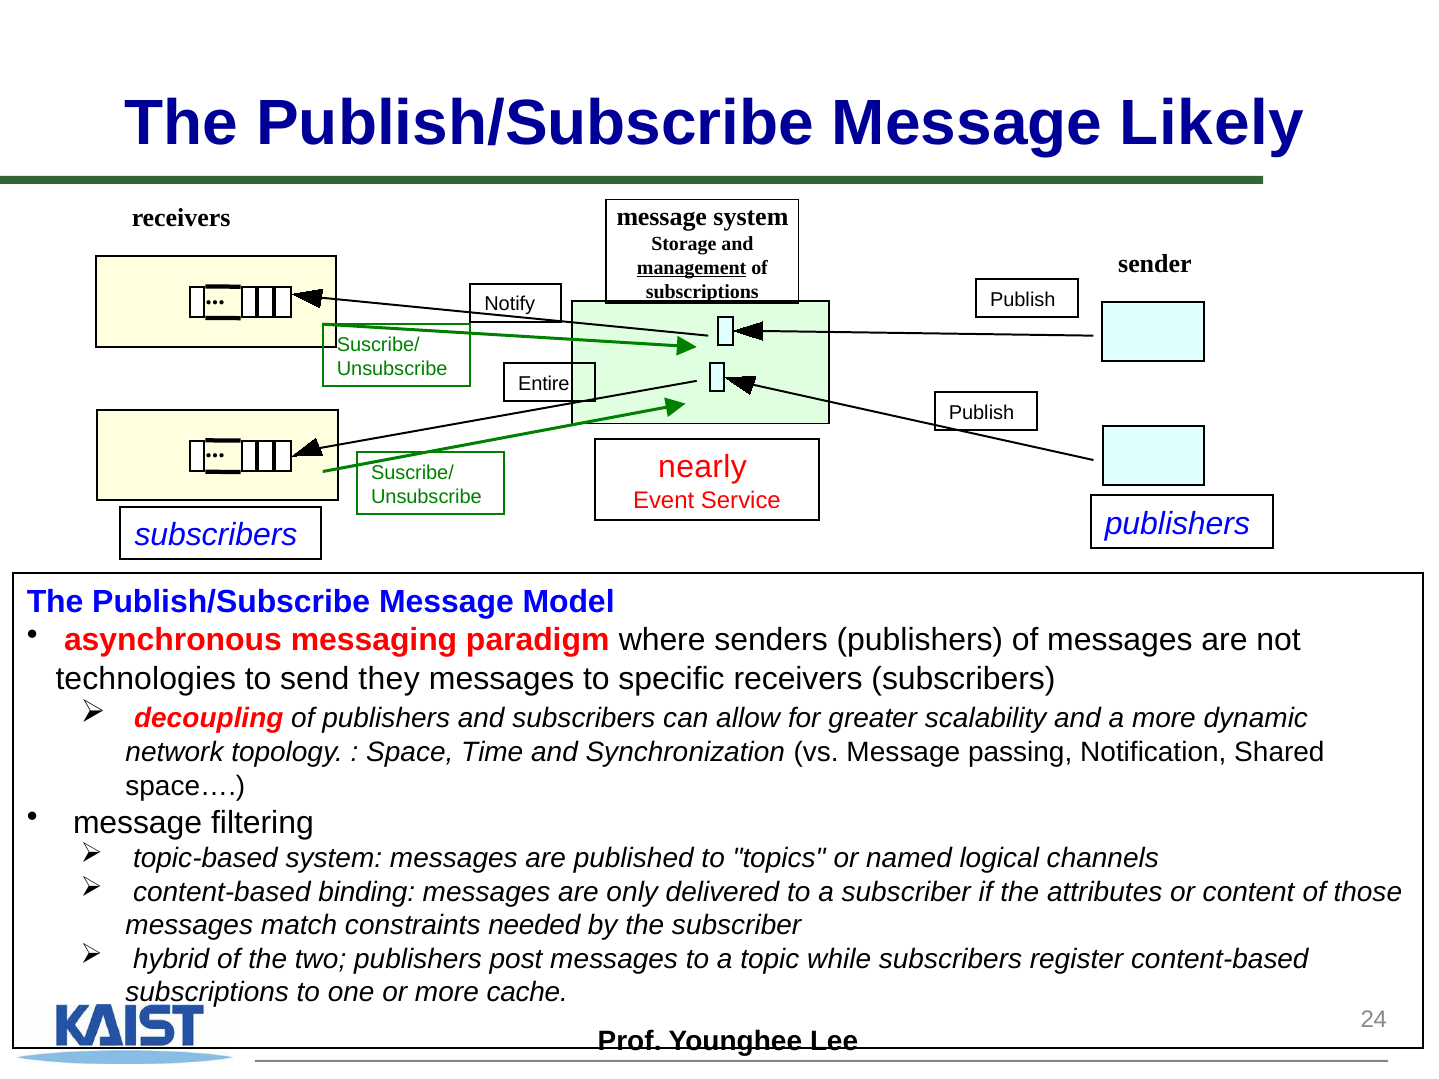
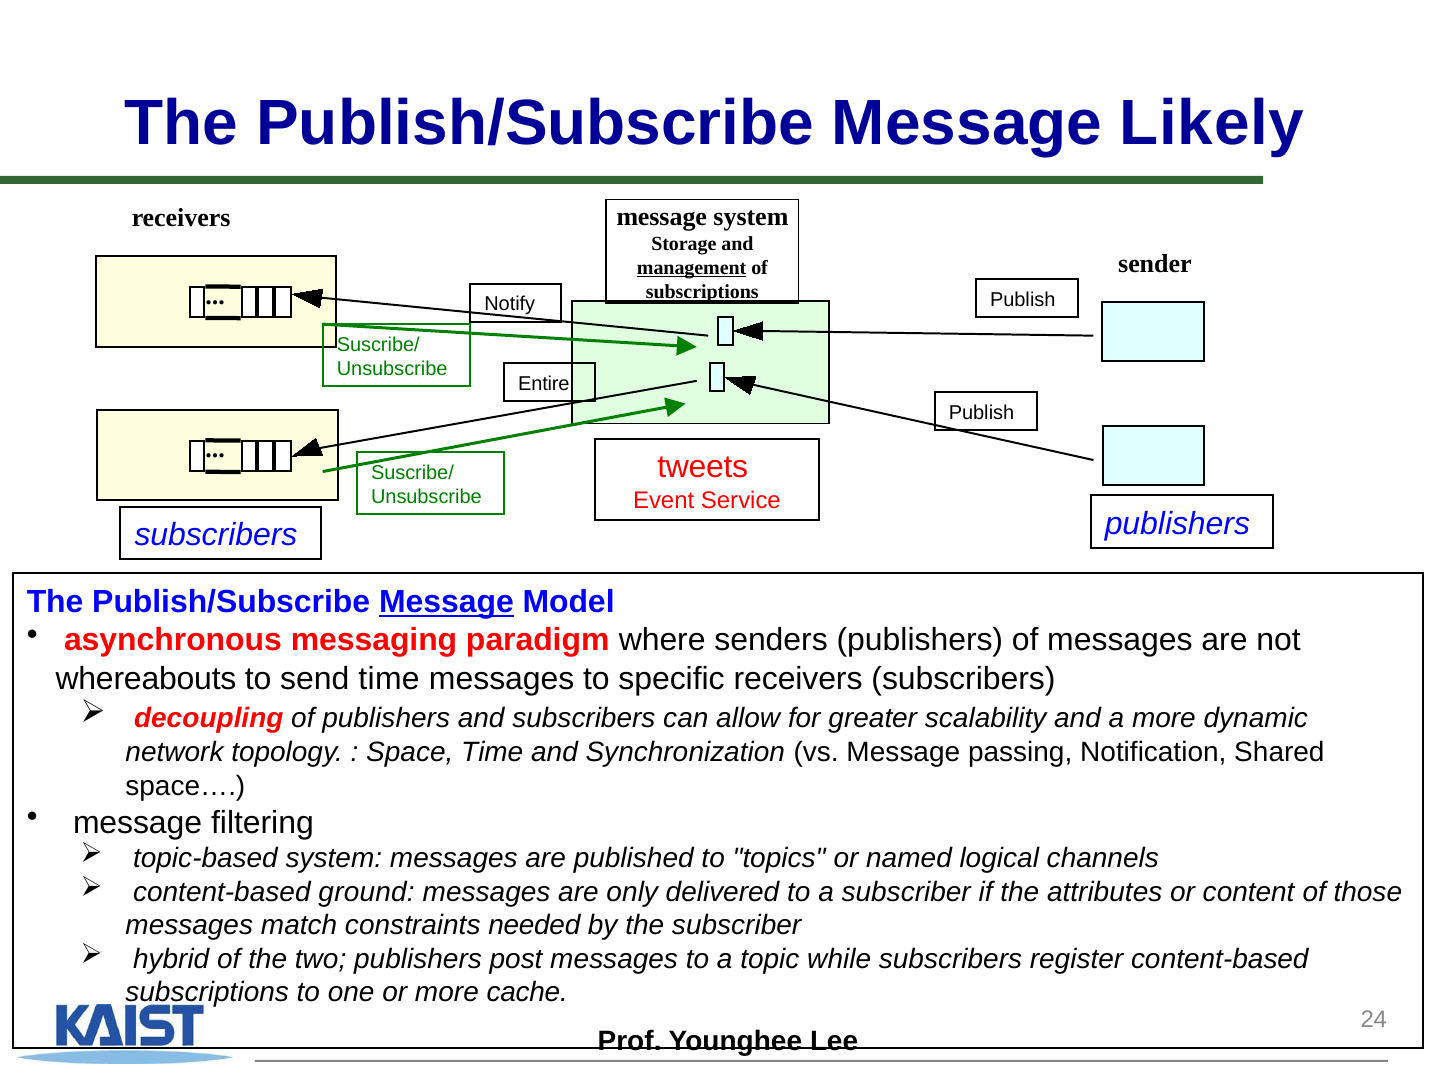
nearly: nearly -> tweets (703, 467)
Message underline: none -> present (446, 602)
technologies: technologies -> whereabouts (146, 679)
send they: they -> time (389, 679)
binding: binding -> ground (367, 892)
